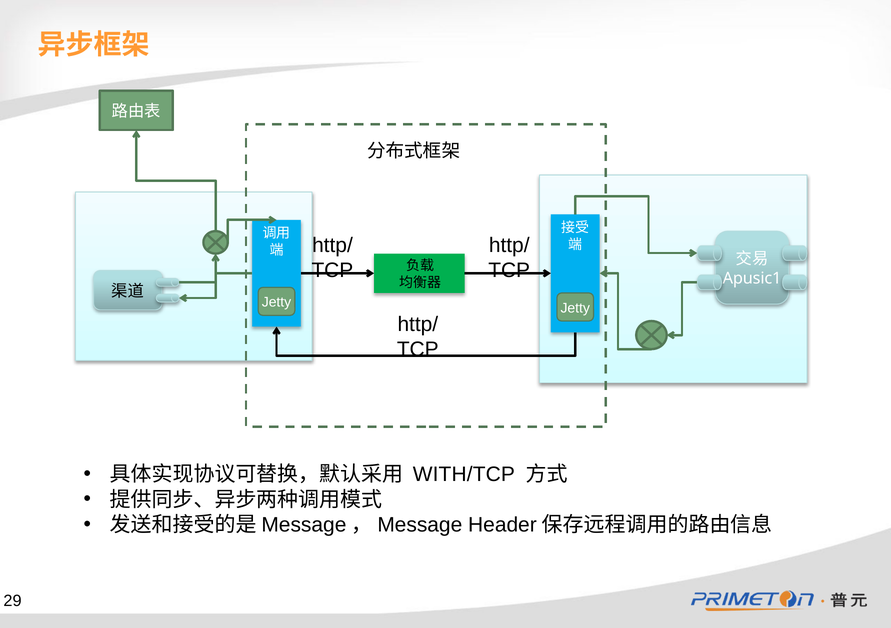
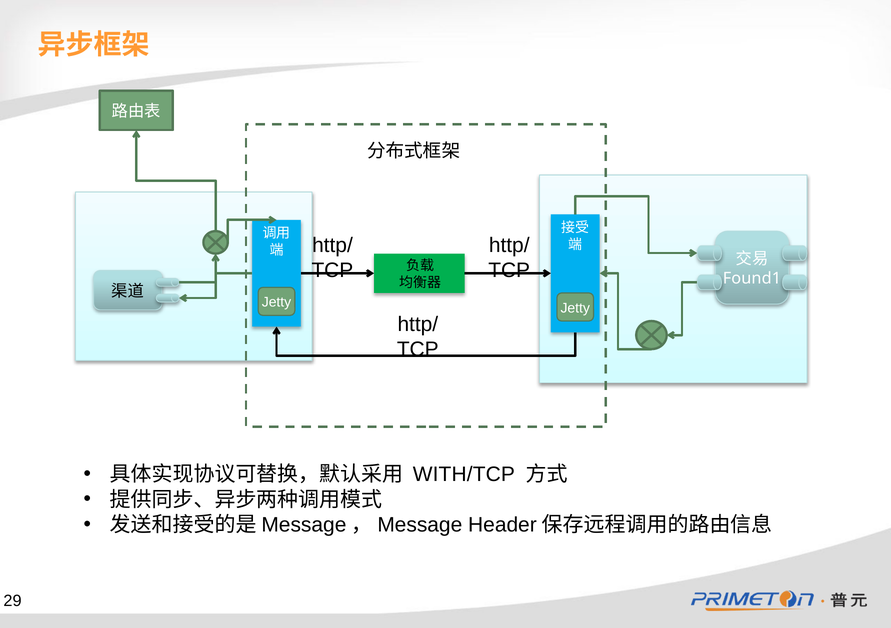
Apusic1: Apusic1 -> Found1 (752, 279)
